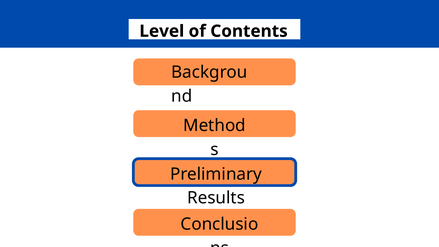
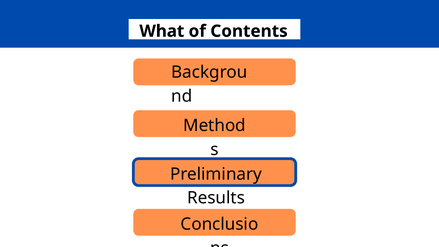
Level: Level -> What (162, 31)
